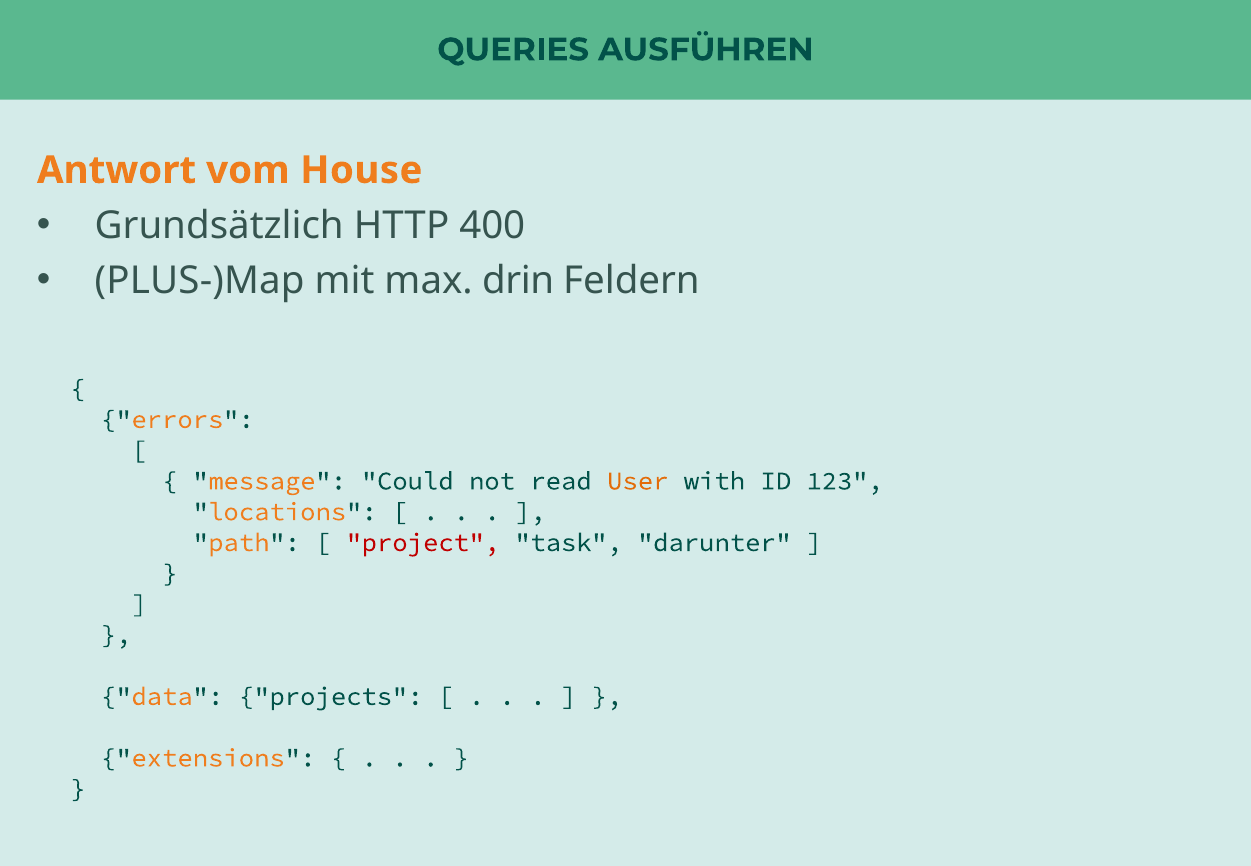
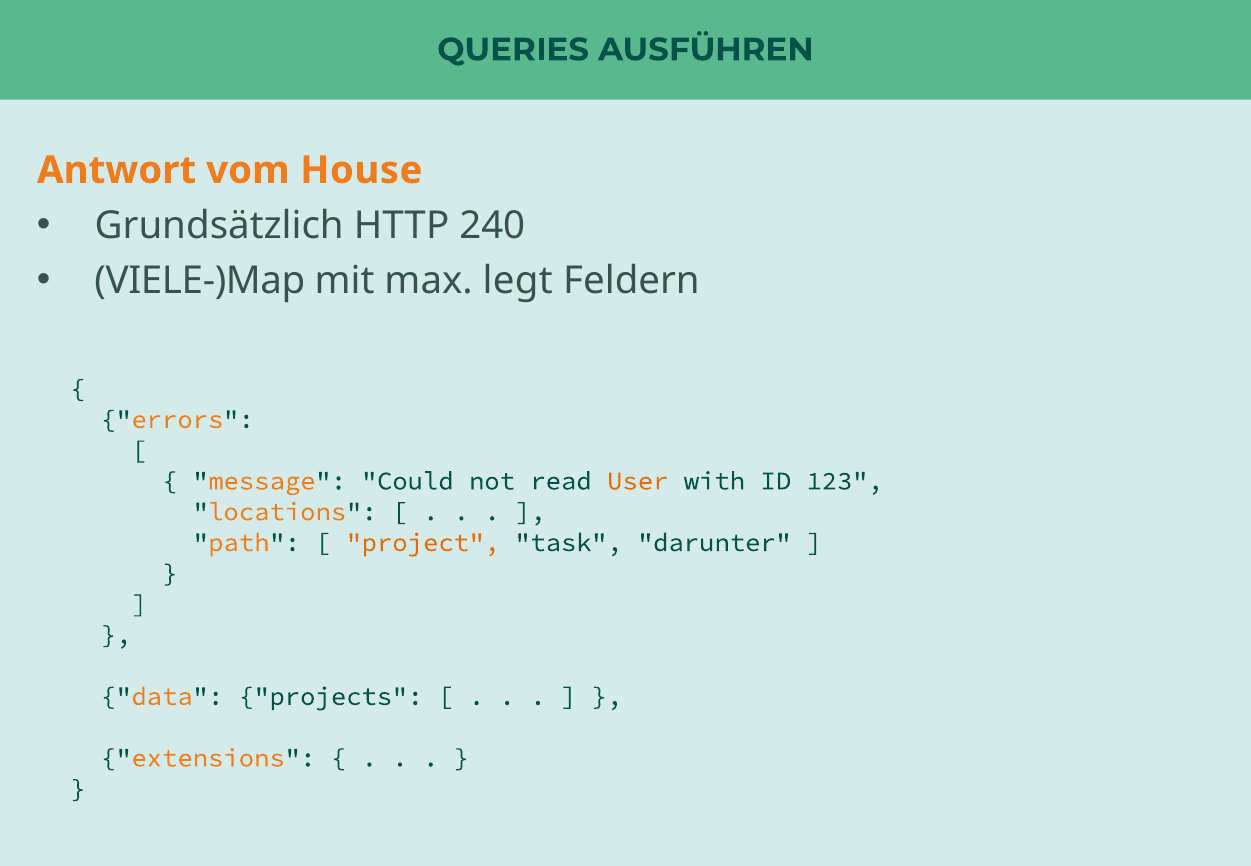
400: 400 -> 240 (492, 226)
PLUS-)Map: PLUS-)Map -> VIELE-)Map (200, 281)
drin: drin -> legt (518, 281)
project colour: red -> orange (423, 543)
